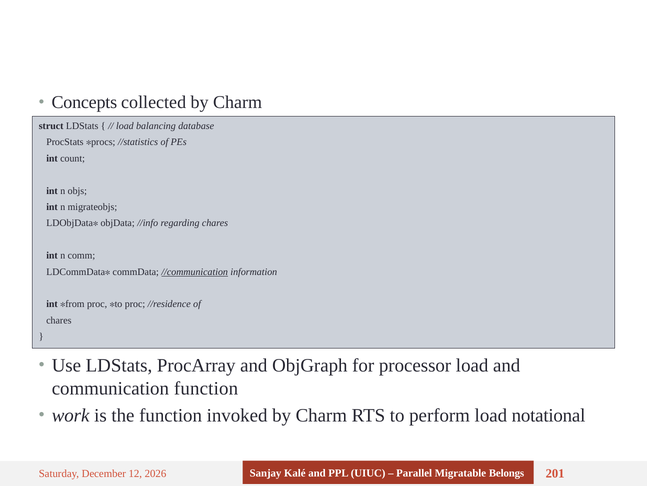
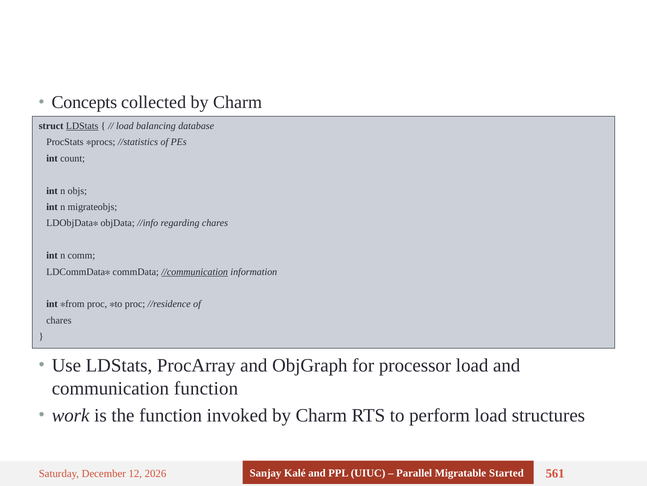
LDStats underline: none -> present (82, 126)
notational: notational -> structures (548, 415)
Belongs: Belongs -> Started (506, 472)
201: 201 -> 561 (555, 473)
